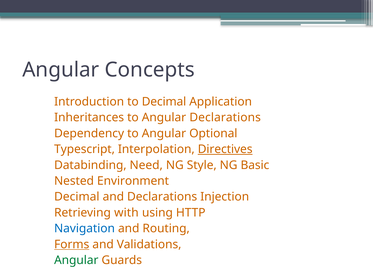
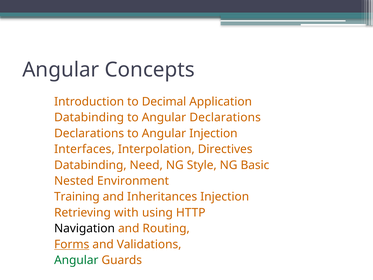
Inheritances: Inheritances -> Databinding (89, 117)
Dependency: Dependency -> Declarations (89, 133)
Angular Optional: Optional -> Injection (213, 133)
Typescript: Typescript -> Interfaces (84, 149)
Directives underline: present -> none (225, 149)
Decimal: Decimal -> Training (77, 197)
and Declarations: Declarations -> Inheritances (162, 197)
Navigation colour: blue -> black (85, 228)
